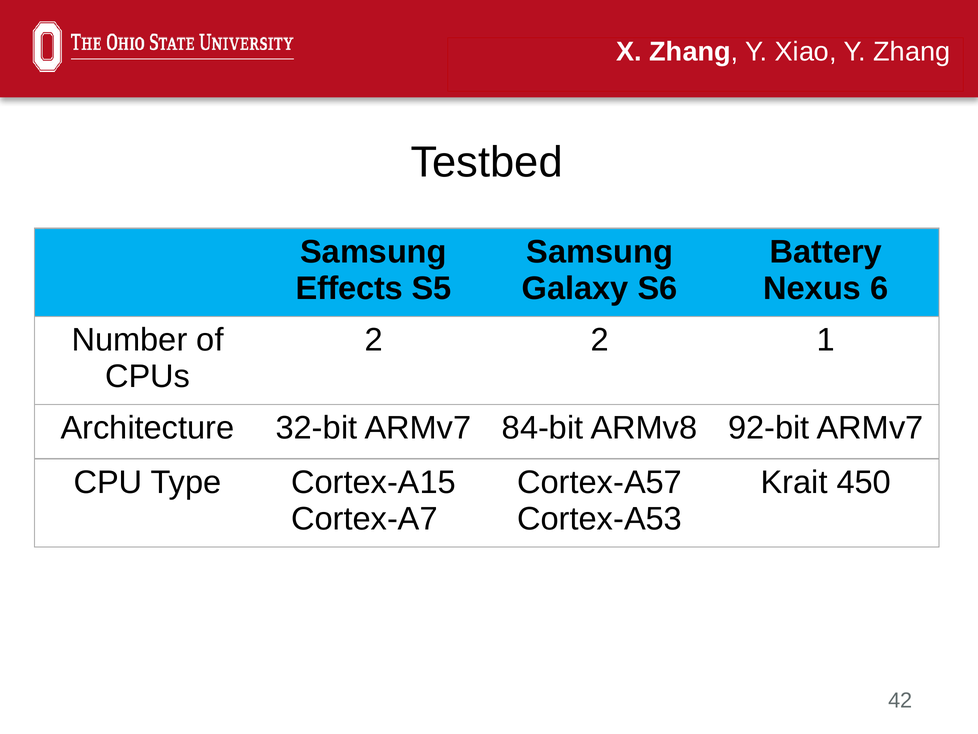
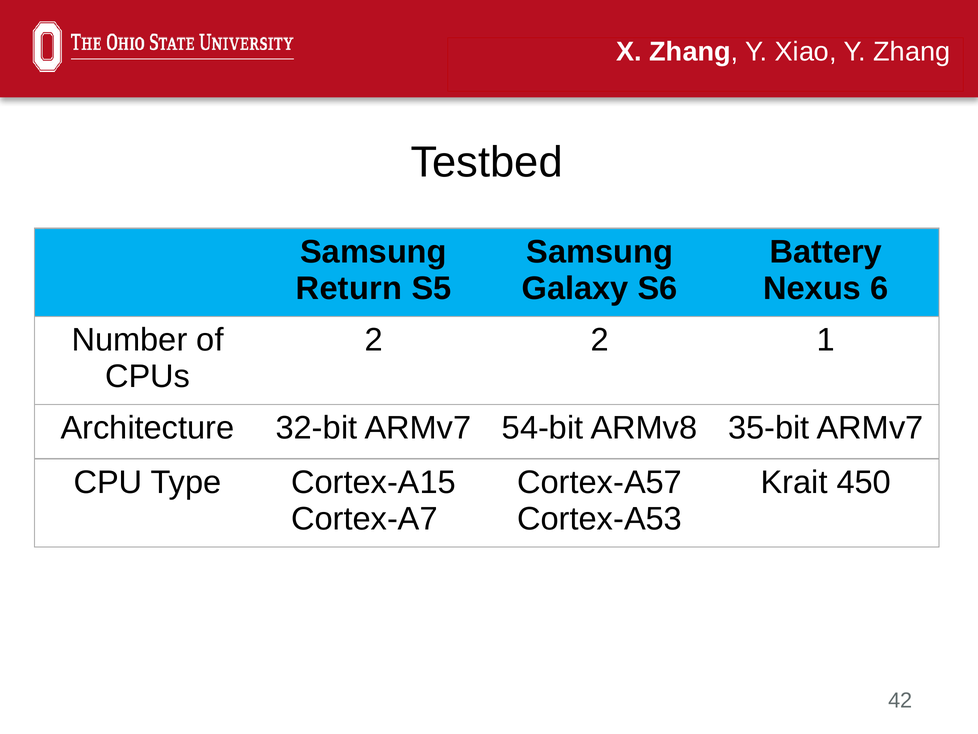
Effects: Effects -> Return (349, 288)
84-bit: 84-bit -> 54-bit (543, 428)
92-bit: 92-bit -> 35-bit (769, 428)
